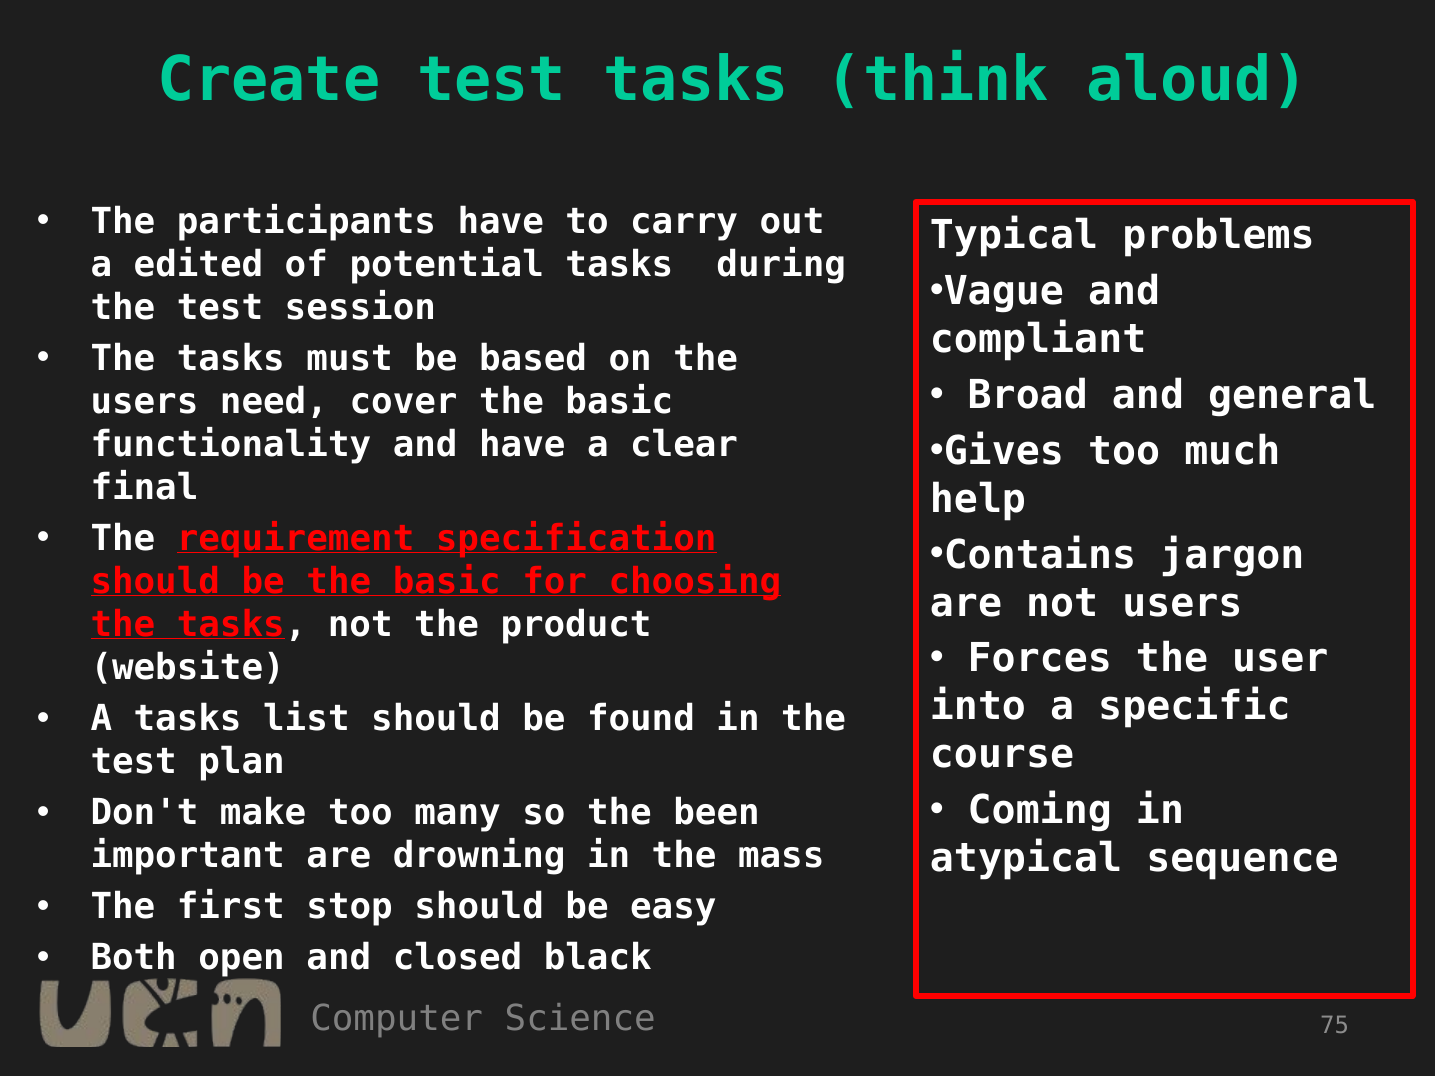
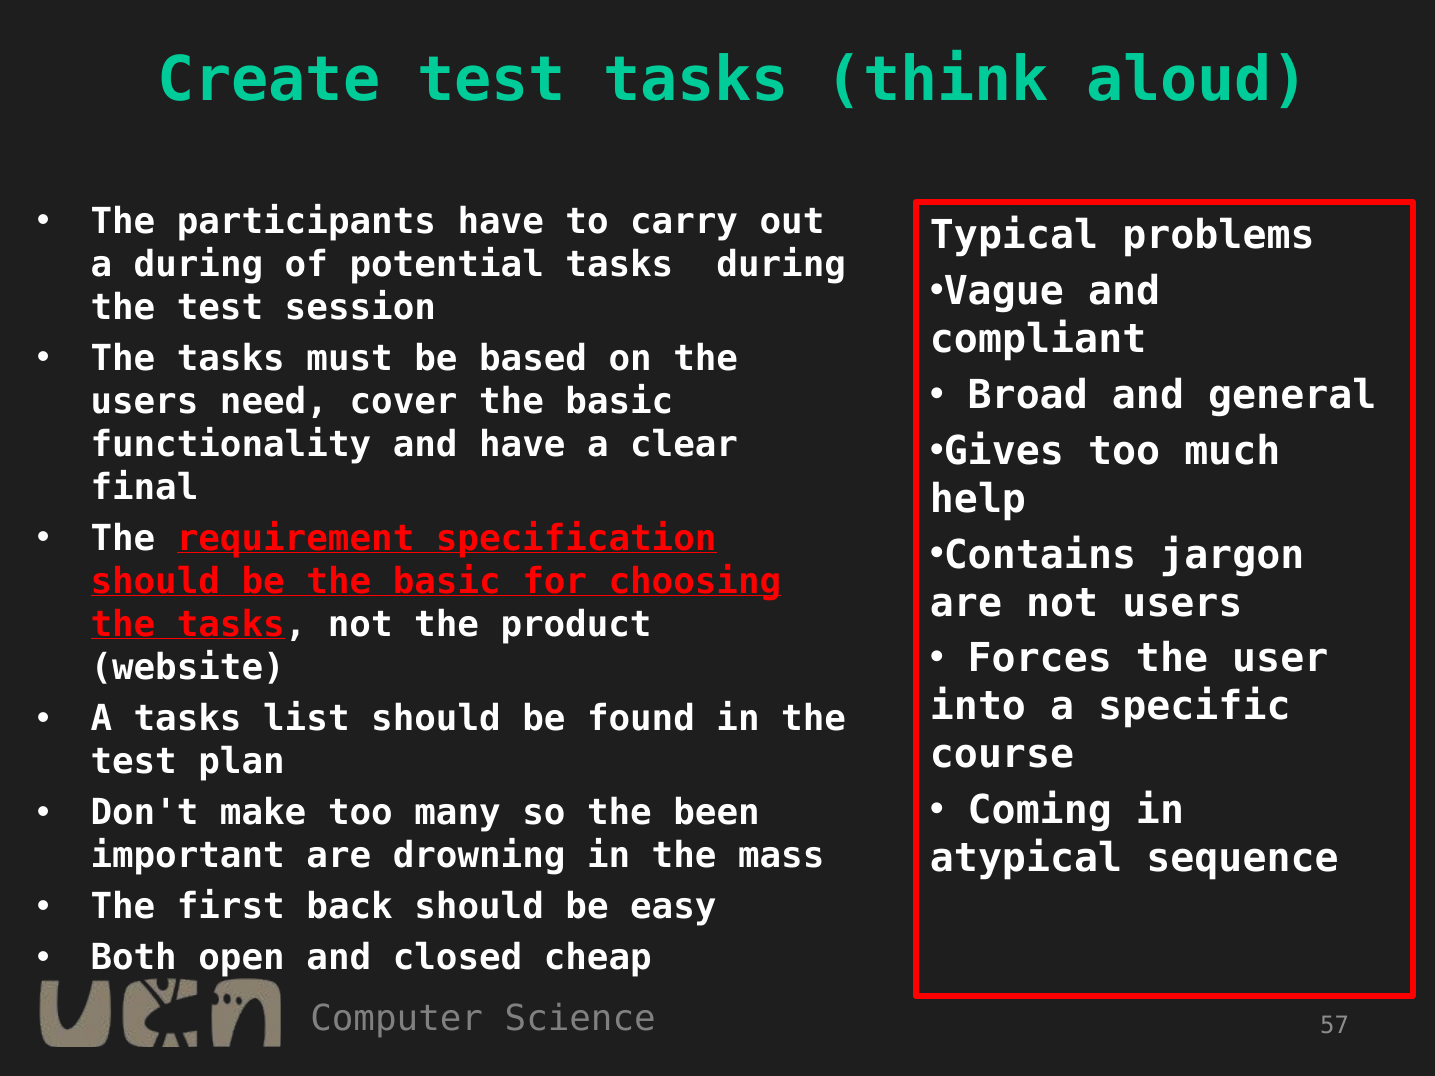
a edited: edited -> during (198, 265)
stop: stop -> back (350, 907)
black: black -> cheap (598, 958)
75: 75 -> 57 (1335, 1026)
